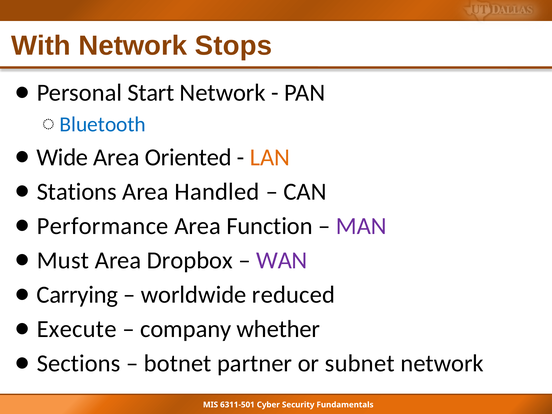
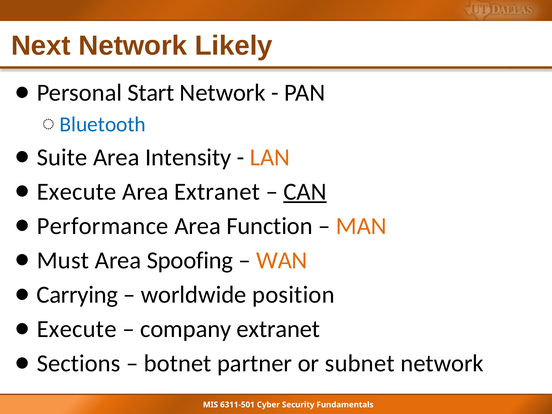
With: With -> Next (41, 46)
Stops: Stops -> Likely (234, 46)
Wide: Wide -> Suite (62, 157)
Oriented: Oriented -> Intensity (188, 157)
Stations: Stations -> Execute (77, 192)
Area Handled: Handled -> Extranet (217, 192)
CAN underline: none -> present (305, 192)
MAN colour: purple -> orange (361, 226)
Dropbox: Dropbox -> Spoofing (190, 260)
WAN colour: purple -> orange (282, 260)
reduced: reduced -> position (293, 295)
company whether: whether -> extranet (278, 329)
